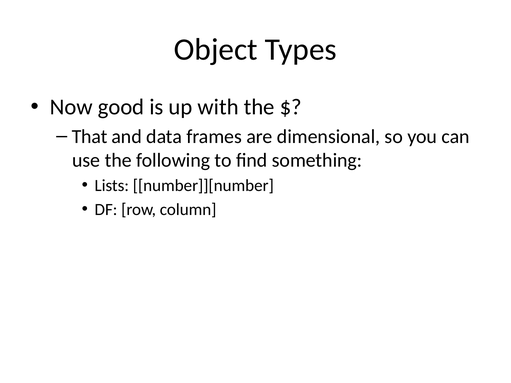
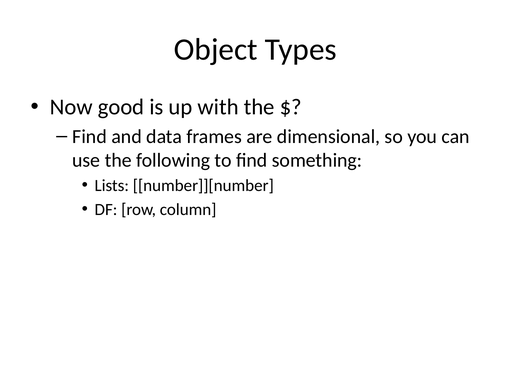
That: That -> Find (90, 137)
